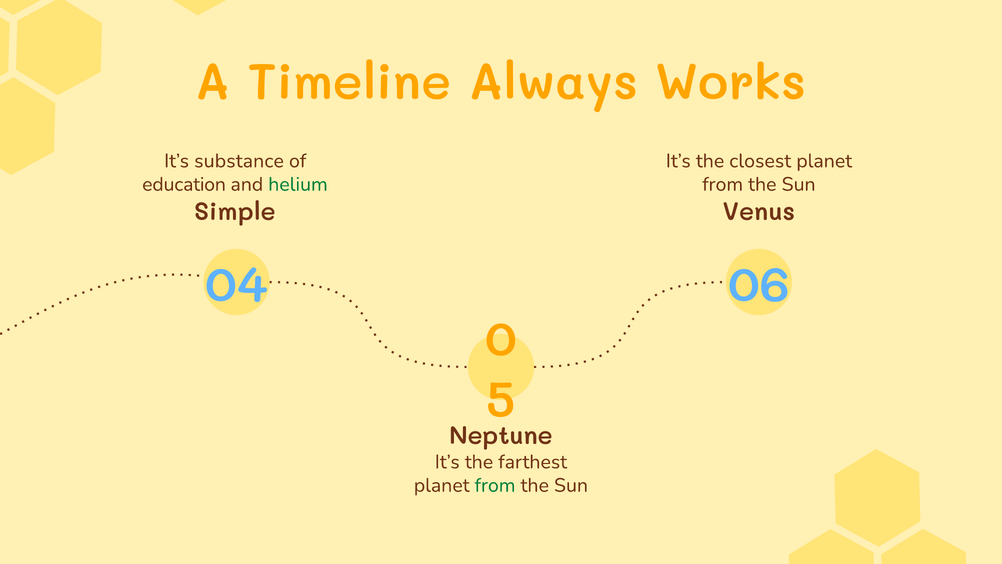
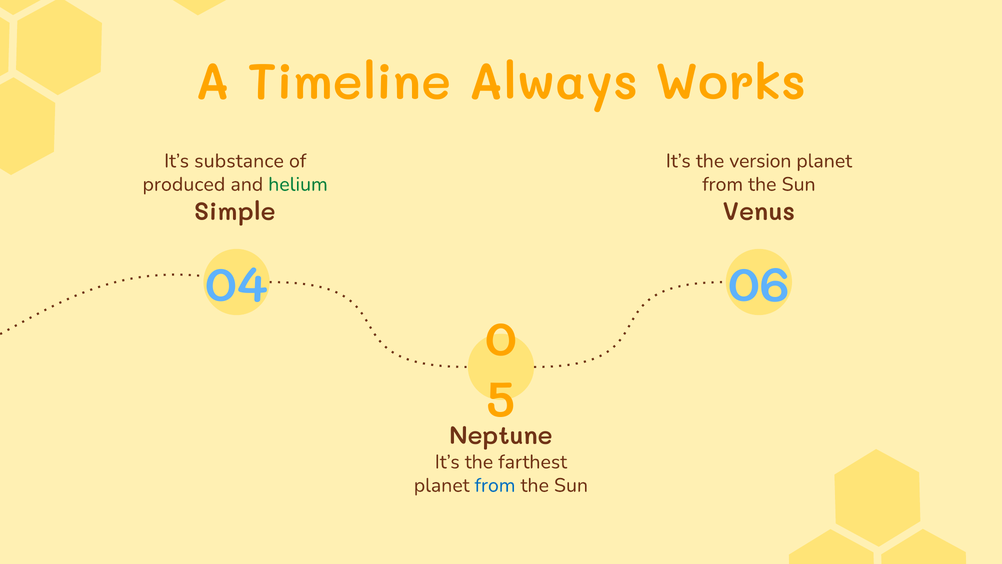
closest: closest -> version (760, 161)
education: education -> produced (184, 184)
from colour: green -> blue (495, 485)
